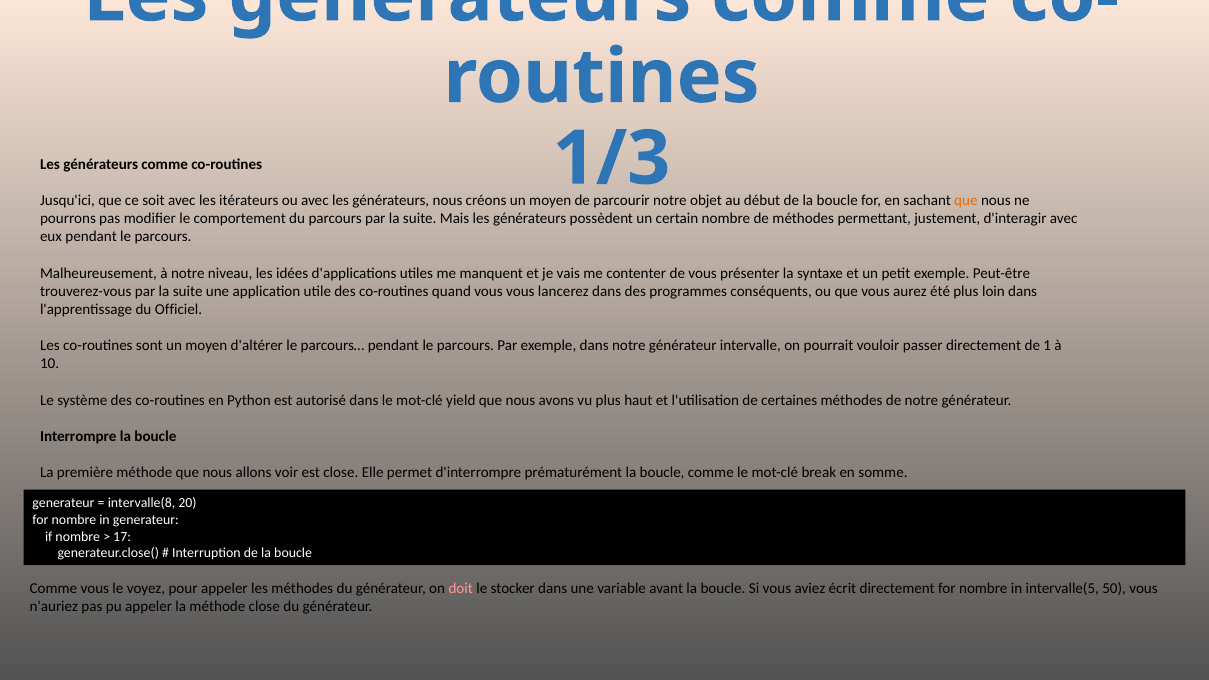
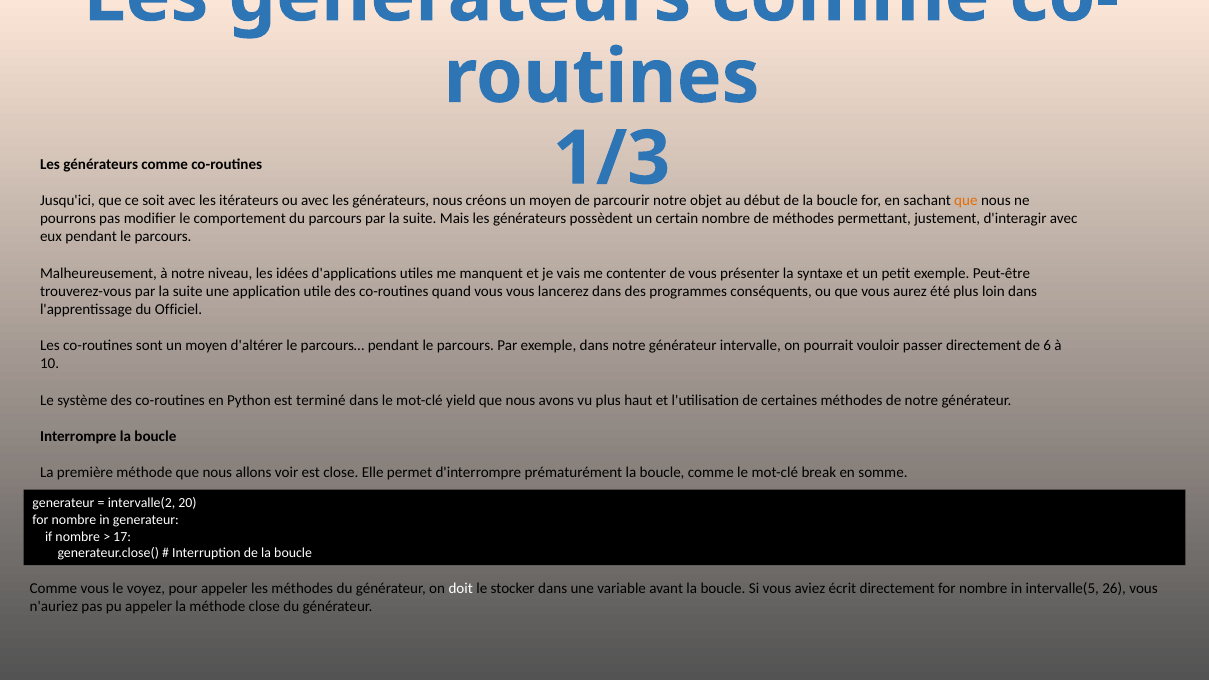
1: 1 -> 6 (1047, 346)
autorisé: autorisé -> terminé (321, 400)
intervalle(8: intervalle(8 -> intervalle(2 (142, 503)
doit colour: pink -> white (461, 588)
50: 50 -> 26 (1114, 588)
